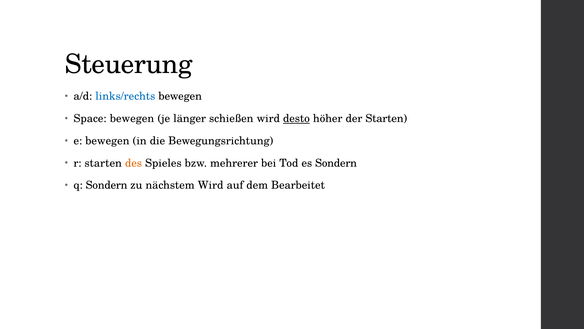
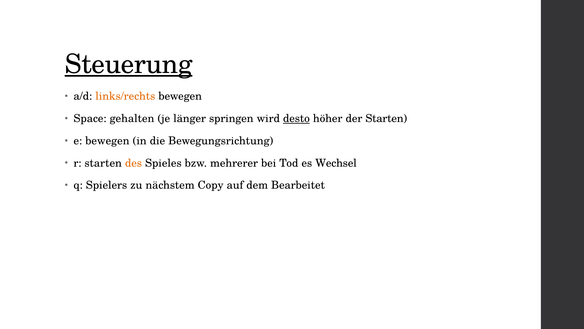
Steuerung underline: none -> present (129, 64)
links/rechts colour: blue -> orange (125, 96)
Space bewegen: bewegen -> gehalten (132, 118)
schießen: schießen -> springen (231, 118)
es Sondern: Sondern -> Wechsel (336, 163)
q Sondern: Sondern -> Spielers (106, 185)
nächstem Wird: Wird -> Copy (211, 185)
